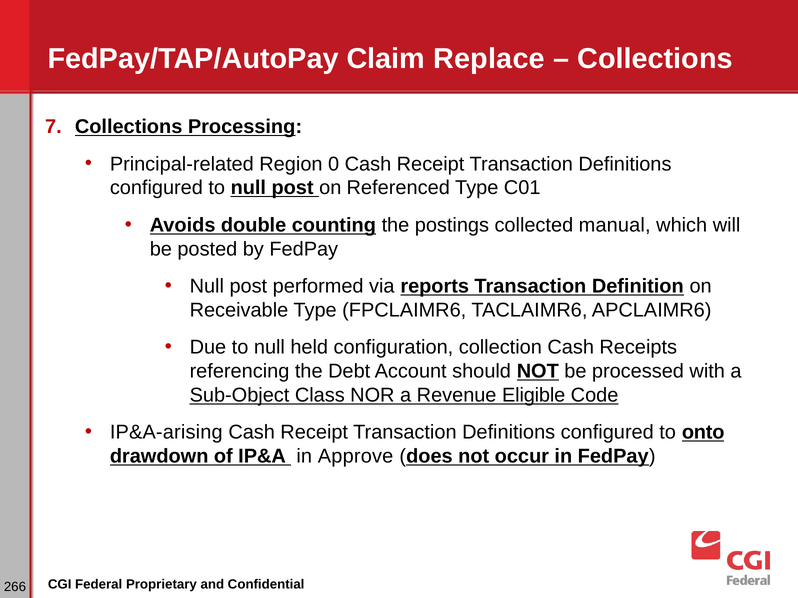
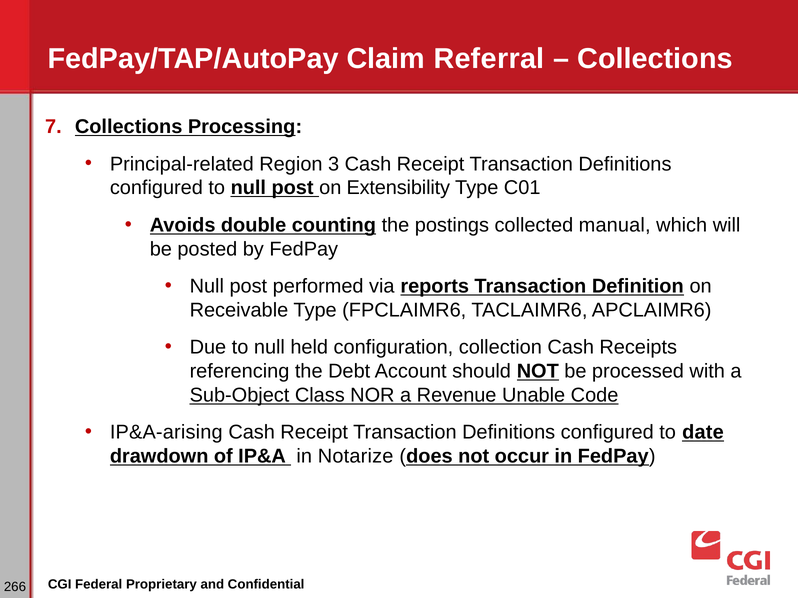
Replace: Replace -> Referral (489, 59)
0: 0 -> 3 (334, 164)
Referenced: Referenced -> Extensibility (398, 188)
Eligible: Eligible -> Unable (534, 395)
onto: onto -> date (703, 433)
Approve: Approve -> Notarize (356, 457)
